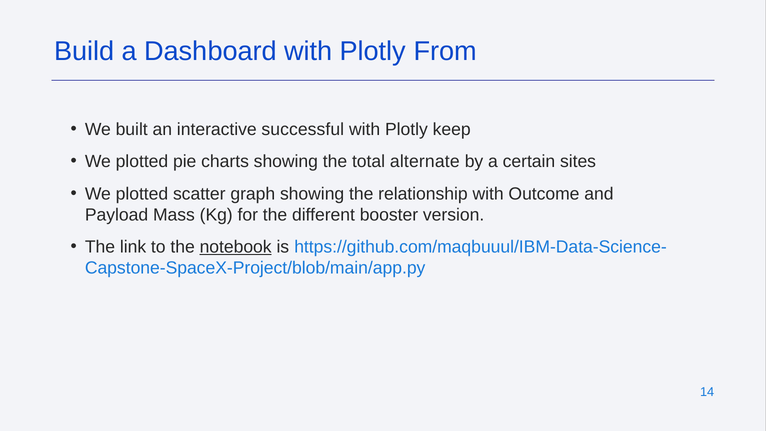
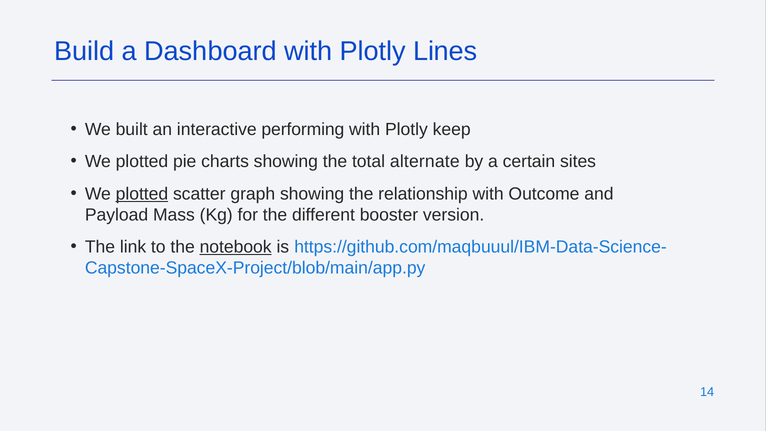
From: From -> Lines (445, 51)
successful: successful -> performing (303, 129)
plotted underline: none -> present (142, 194)
